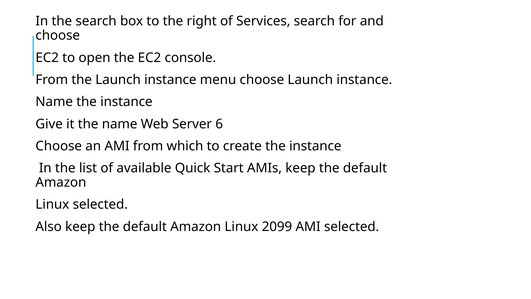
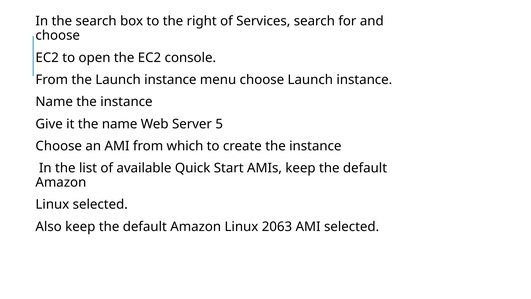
6: 6 -> 5 (219, 124)
2099: 2099 -> 2063 (277, 226)
